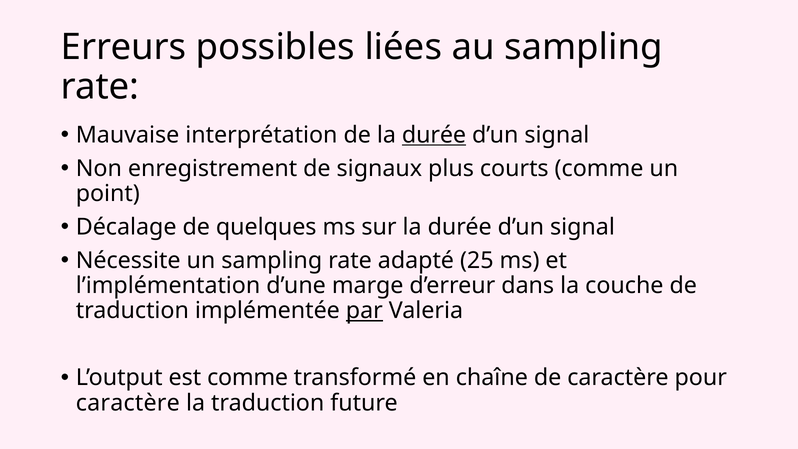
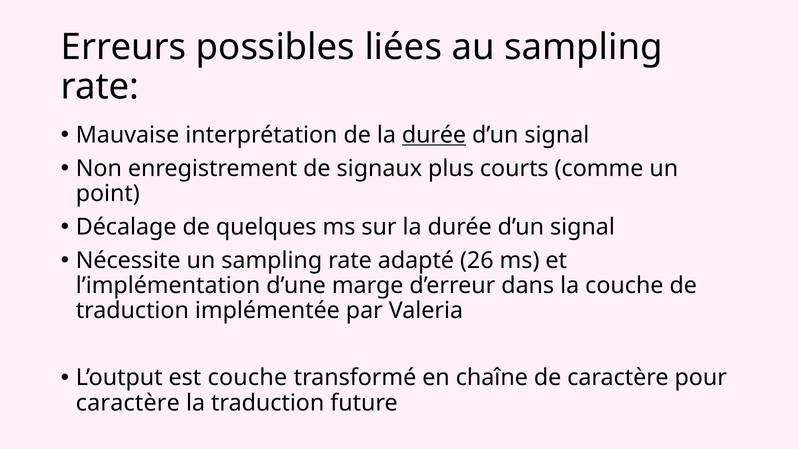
25: 25 -> 26 (477, 260)
par underline: present -> none (364, 311)
est comme: comme -> couche (247, 378)
